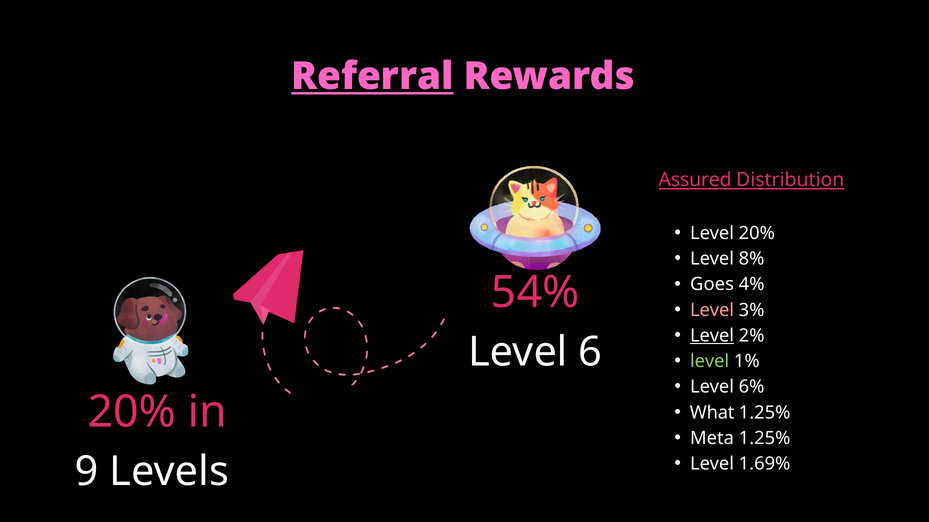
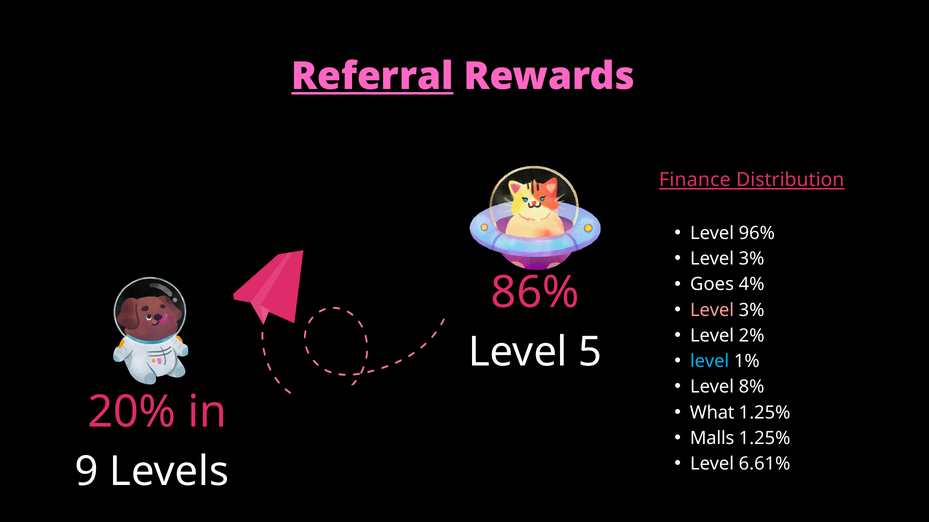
Assured: Assured -> Finance (695, 180)
Level 20%: 20% -> 96% (757, 233)
8%: 8% -> 3% (752, 259)
54%: 54% -> 86% (535, 293)
Level underline: present -> none (712, 336)
6: 6 -> 5 (590, 353)
level colour: light green -> light blue (710, 362)
6%: 6% -> 8% (752, 387)
Meta: Meta -> Malls (712, 439)
1.69%: 1.69% -> 6.61% (765, 464)
